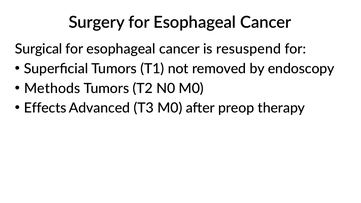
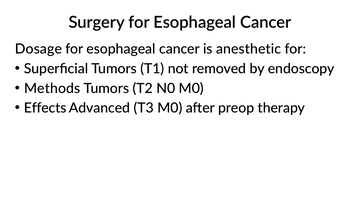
Surgical: Surgical -> Dosage (38, 49)
resuspend: resuspend -> anesthetic (249, 49)
